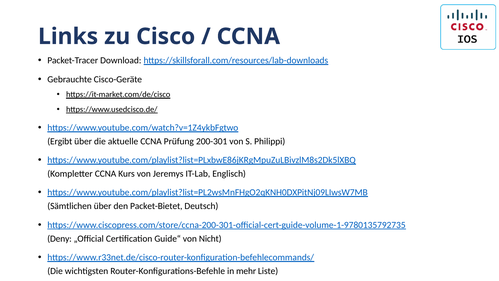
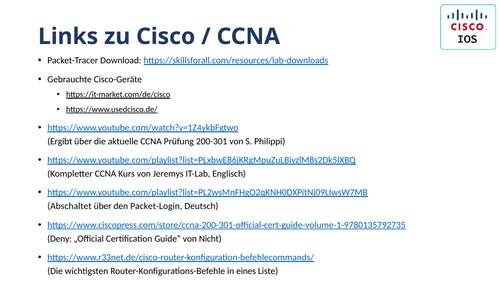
Sämtlichen: Sämtlichen -> Abschaltet (69, 206)
Packet-Bietet: Packet-Bietet -> Packet-Login (156, 206)
mehr: mehr -> eines (246, 271)
